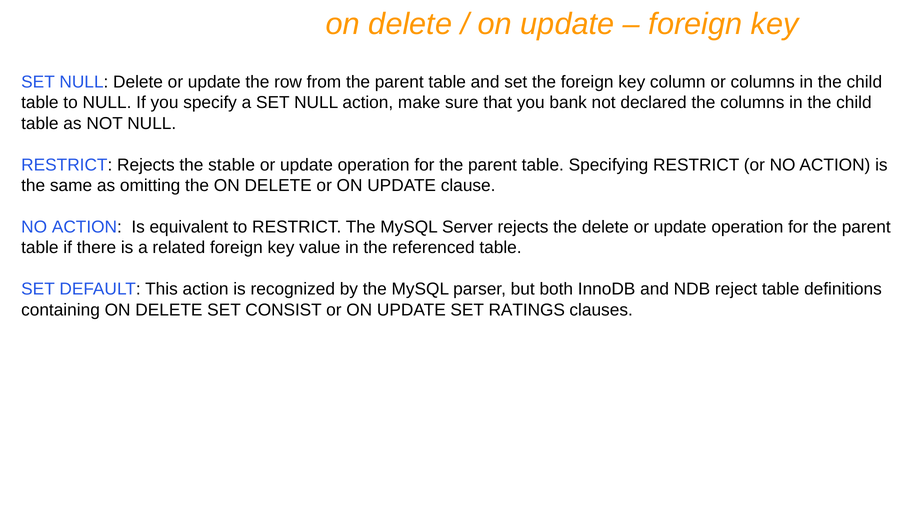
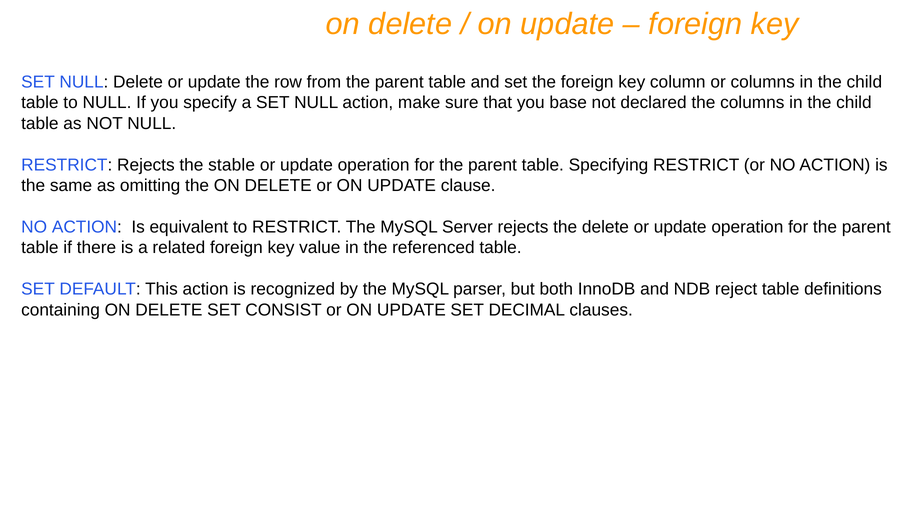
bank: bank -> base (568, 103)
RATINGS: RATINGS -> DECIMAL (527, 310)
